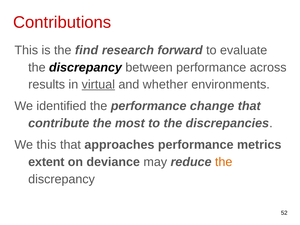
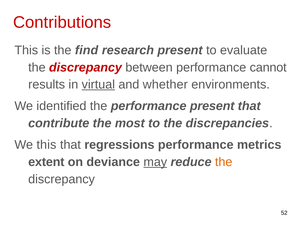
research forward: forward -> present (180, 50)
discrepancy colour: black -> red (85, 67)
across: across -> cannot (268, 67)
performance change: change -> present (212, 106)
approaches: approaches -> regressions (119, 145)
may underline: none -> present (155, 162)
